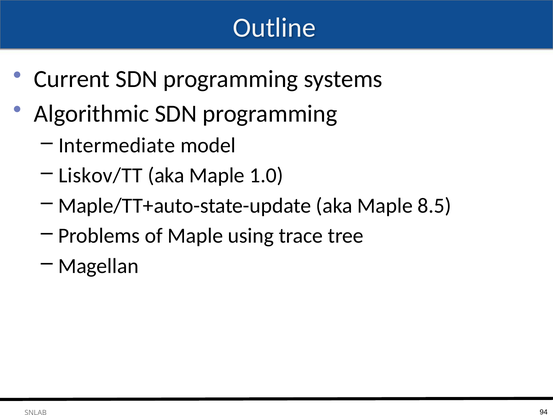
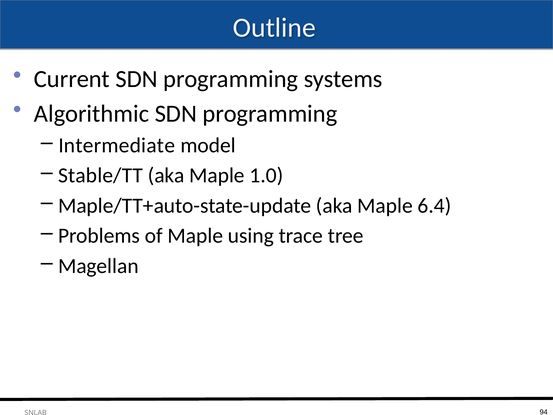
Liskov/TT: Liskov/TT -> Stable/TT (100, 175)
8.5: 8.5 -> 6.4 (434, 206)
